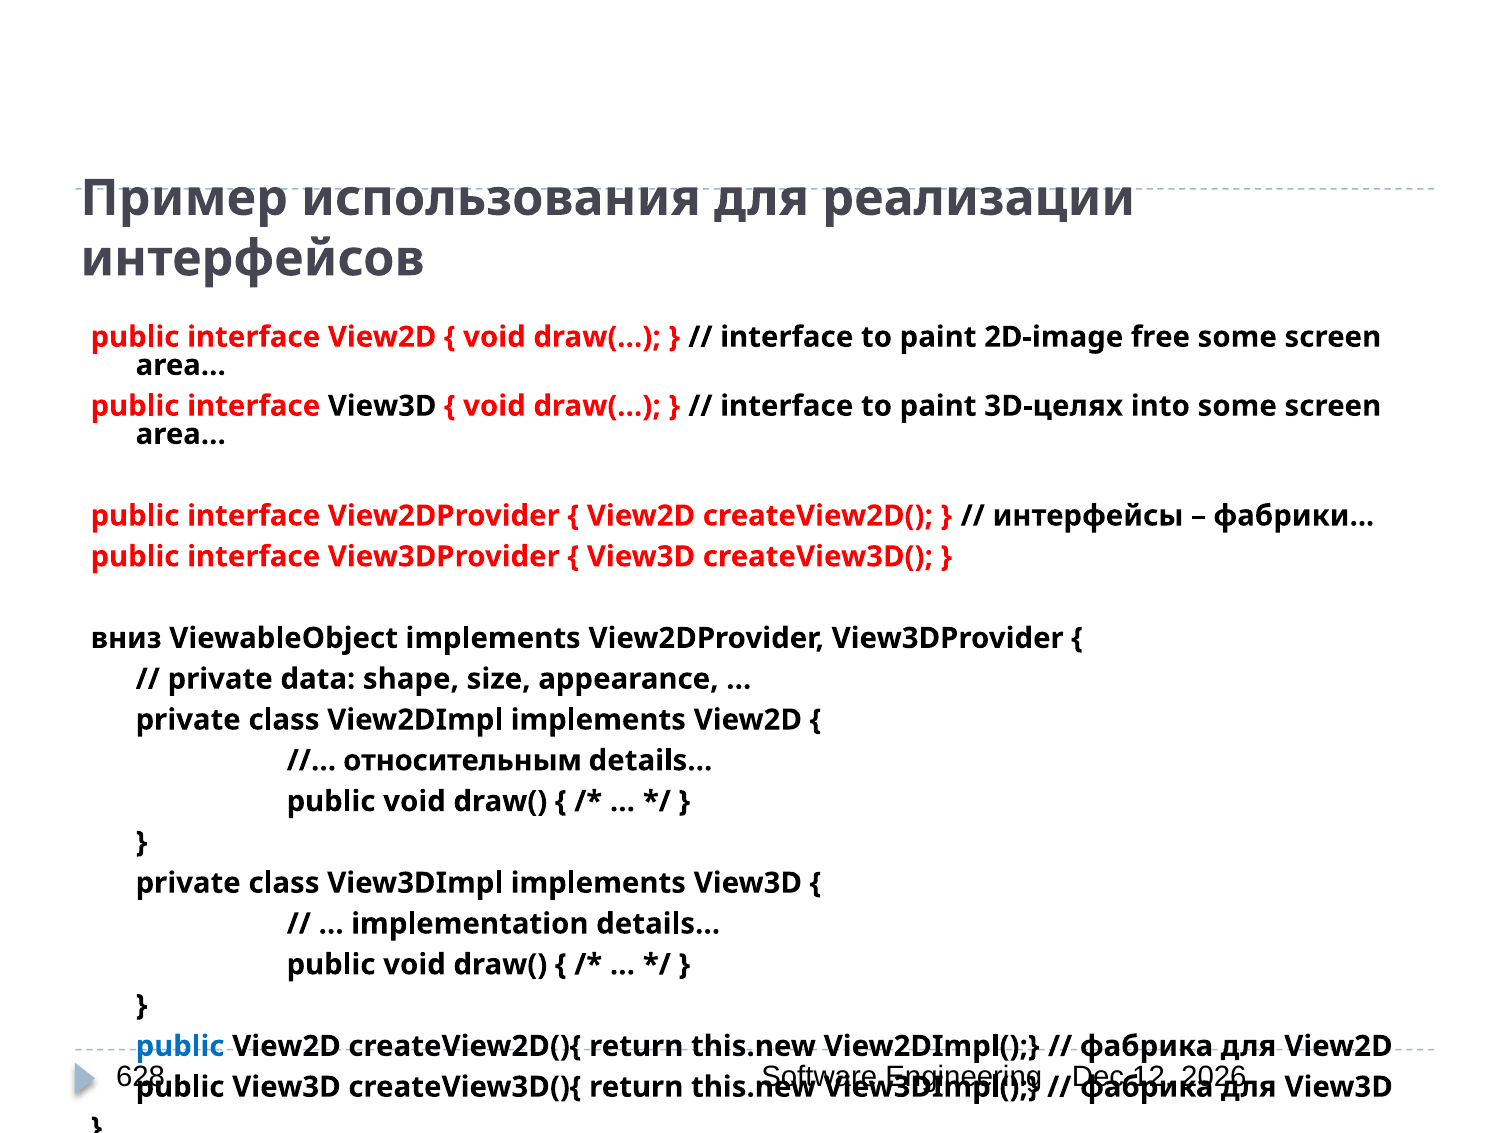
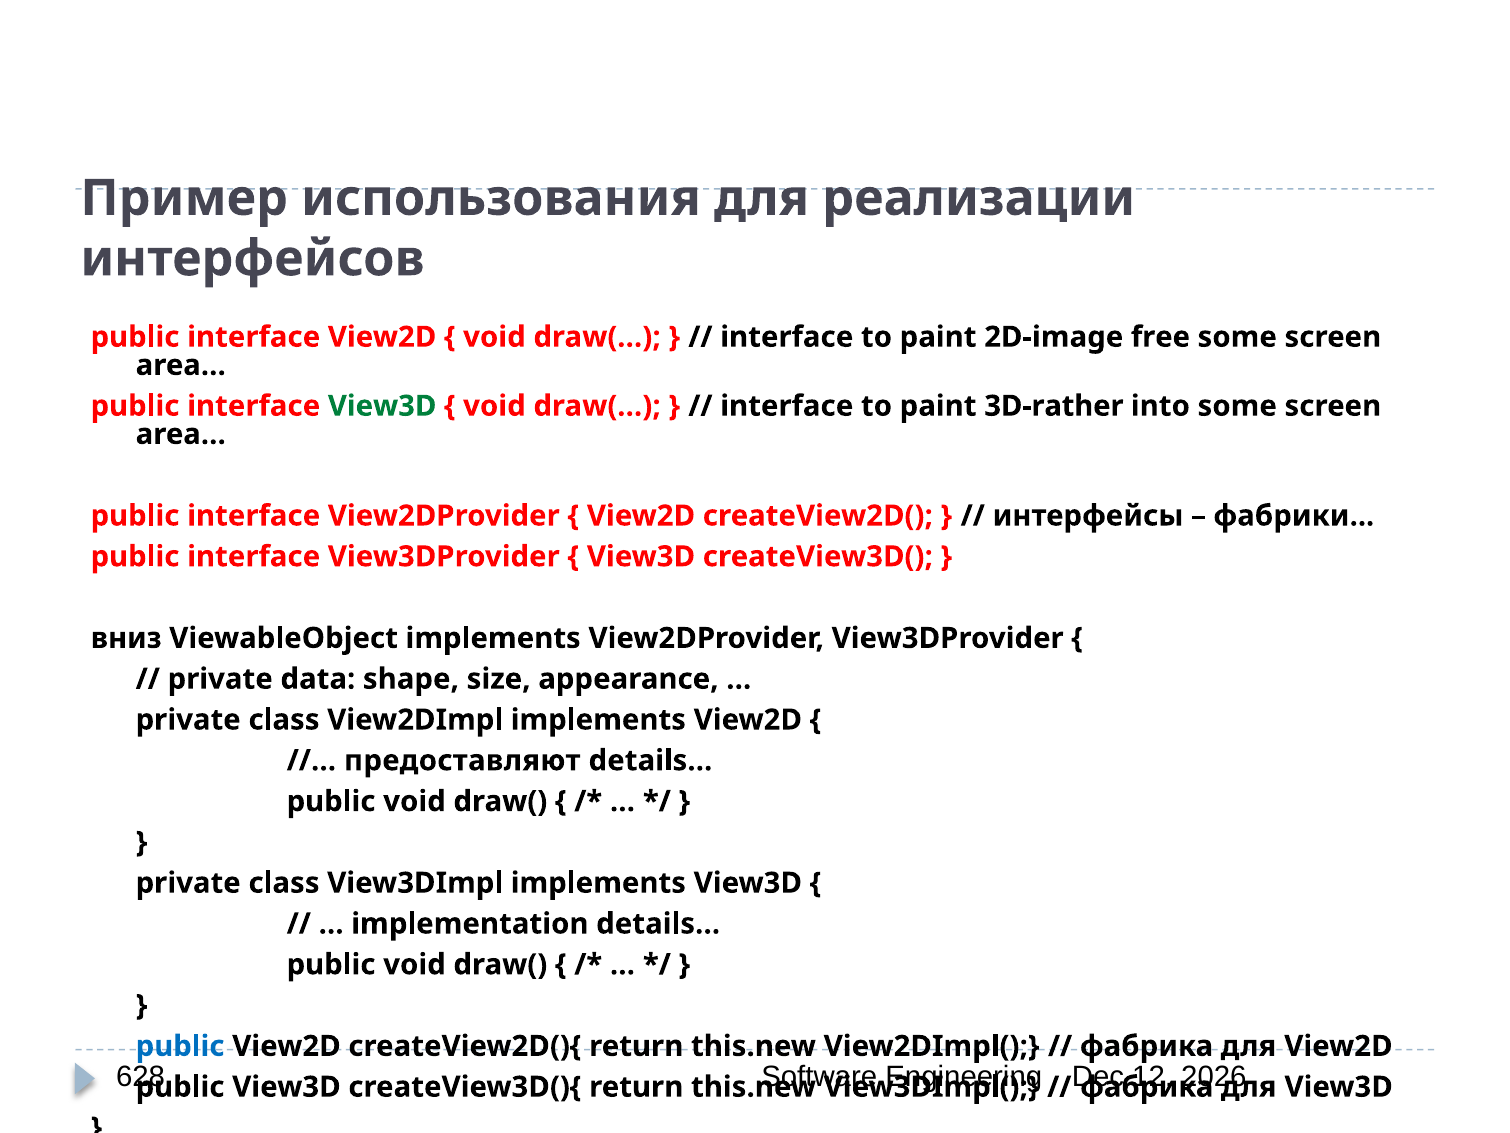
View3D colour: black -> green (382, 406)
3D-целях: 3D-целях -> 3D-rather (1054, 406)
относительным: относительным -> предоставляют (462, 760)
